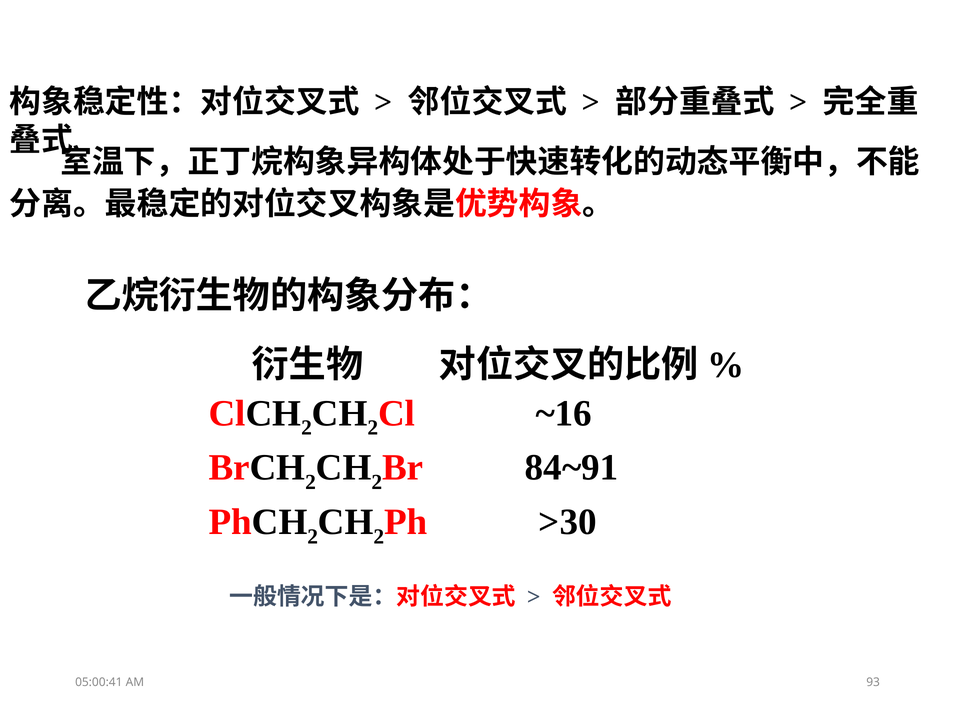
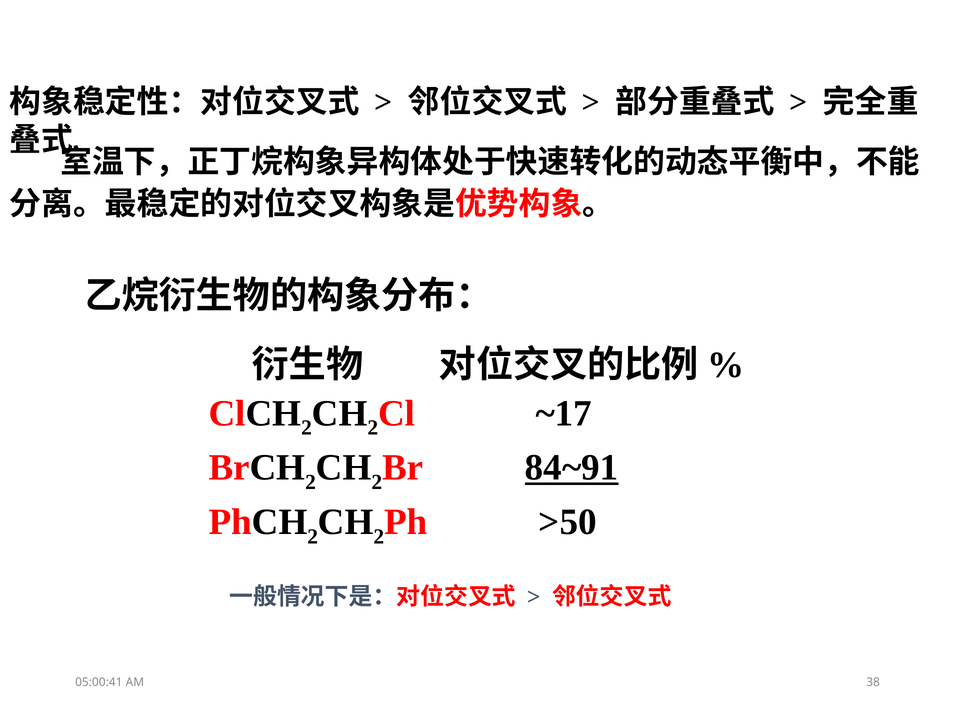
~16: ~16 -> ~17 (564, 413)
84~91 underline: none -> present (572, 468)
>30: >30 -> >50 (568, 522)
93: 93 -> 38 (873, 683)
